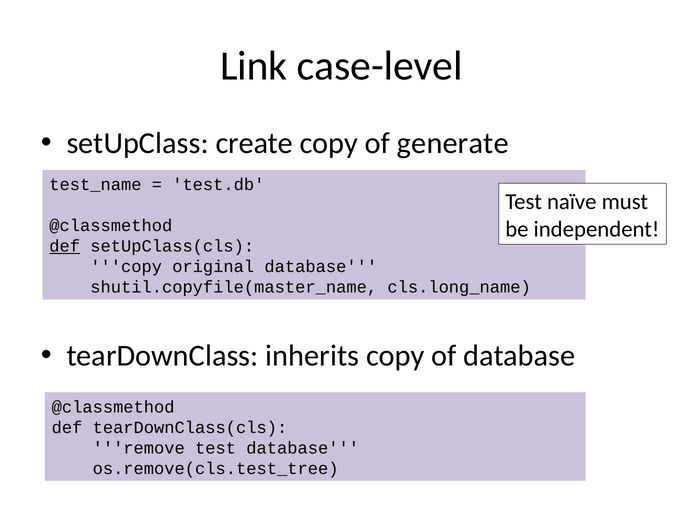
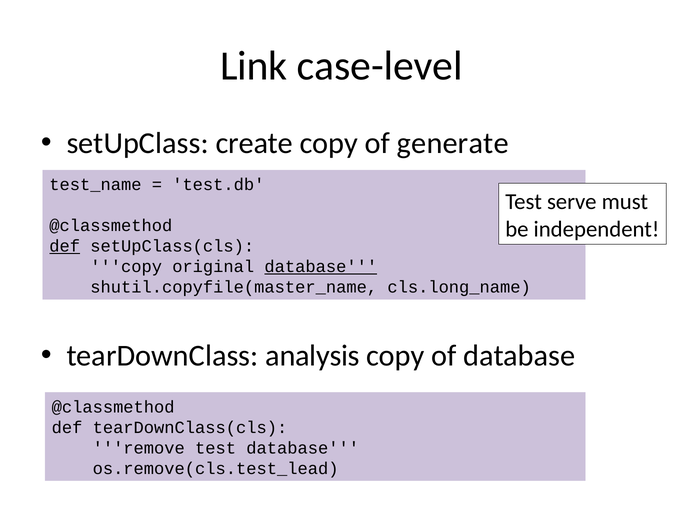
naïve: naïve -> serve (572, 202)
database underline: none -> present (321, 267)
inherits: inherits -> analysis (312, 356)
os.remove(cls.test_tree: os.remove(cls.test_tree -> os.remove(cls.test_lead (216, 469)
